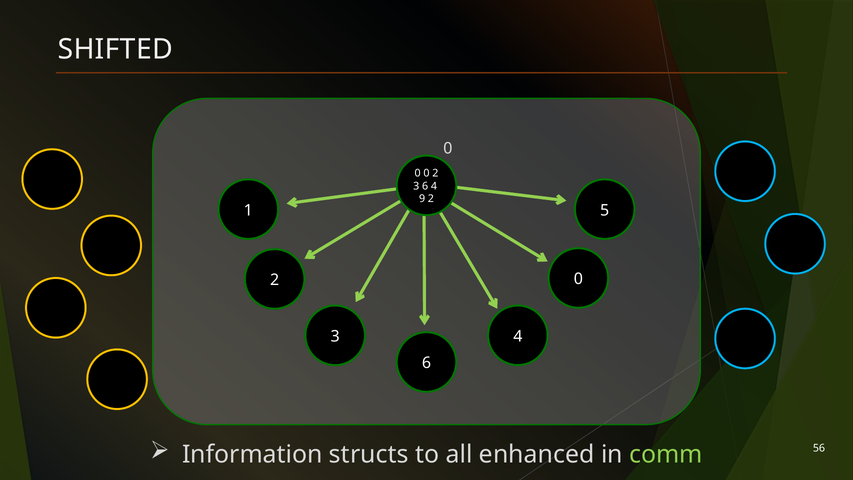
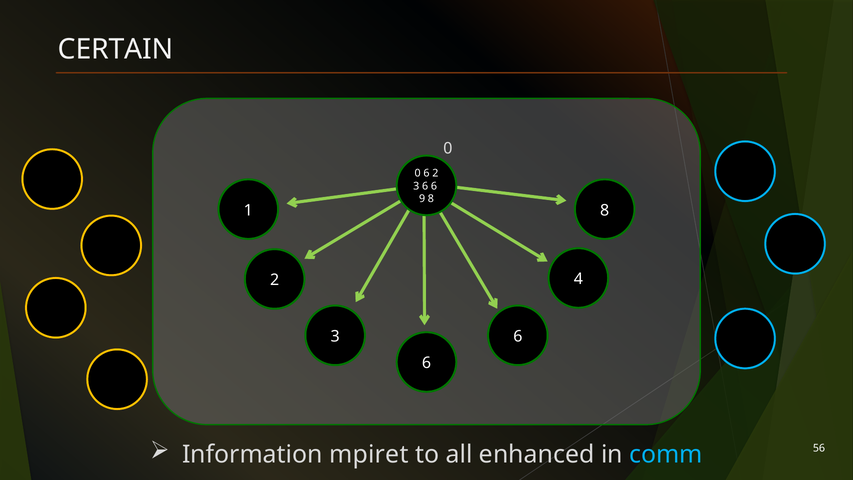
SHIFTED: SHIFTED -> CERTAIN (116, 49)
0 0: 0 -> 6 (426, 173)
6 4: 4 -> 6 (434, 186)
9 2: 2 -> 8 (431, 199)
1 5: 5 -> 8 (605, 210)
0: 0 -> 4 (578, 279)
4: 4 -> 6 (518, 336)
structs: structs -> mpiret (369, 454)
comm colour: light green -> light blue (666, 454)
